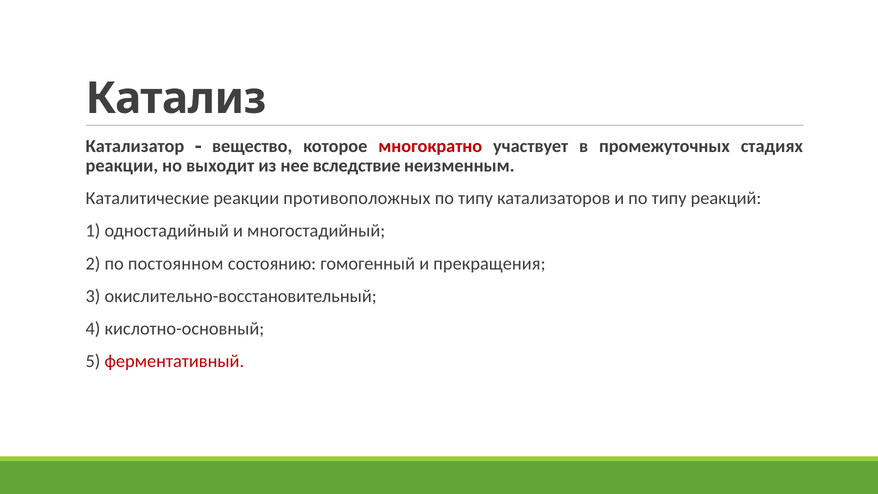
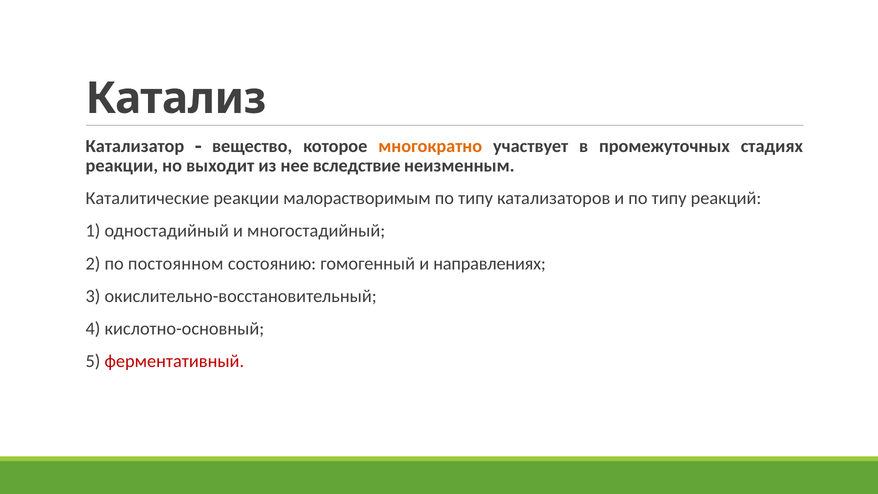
многократно colour: red -> orange (430, 146)
противоположных: противоположных -> малорастворимым (357, 198)
прекращения: прекращения -> направлениях (490, 263)
